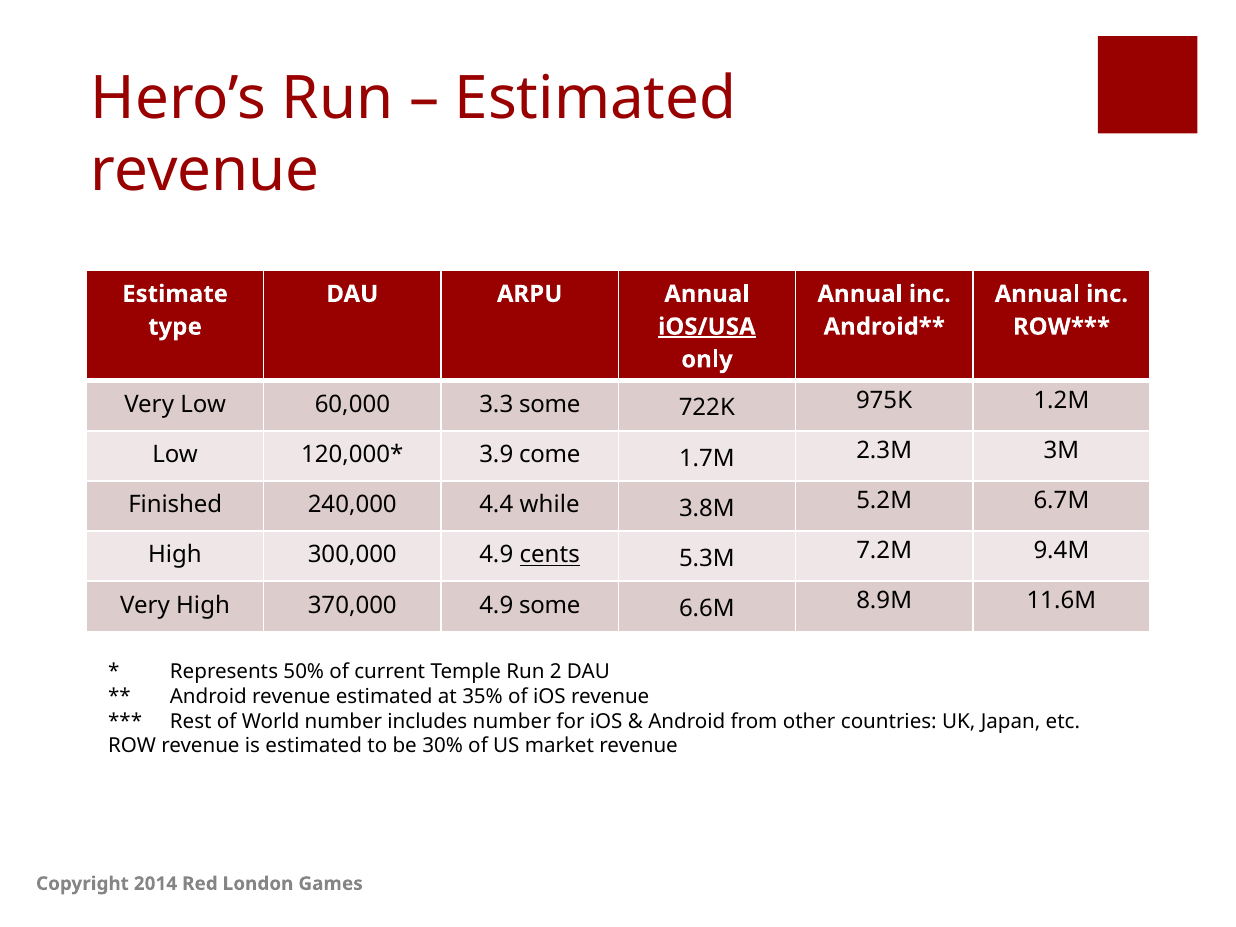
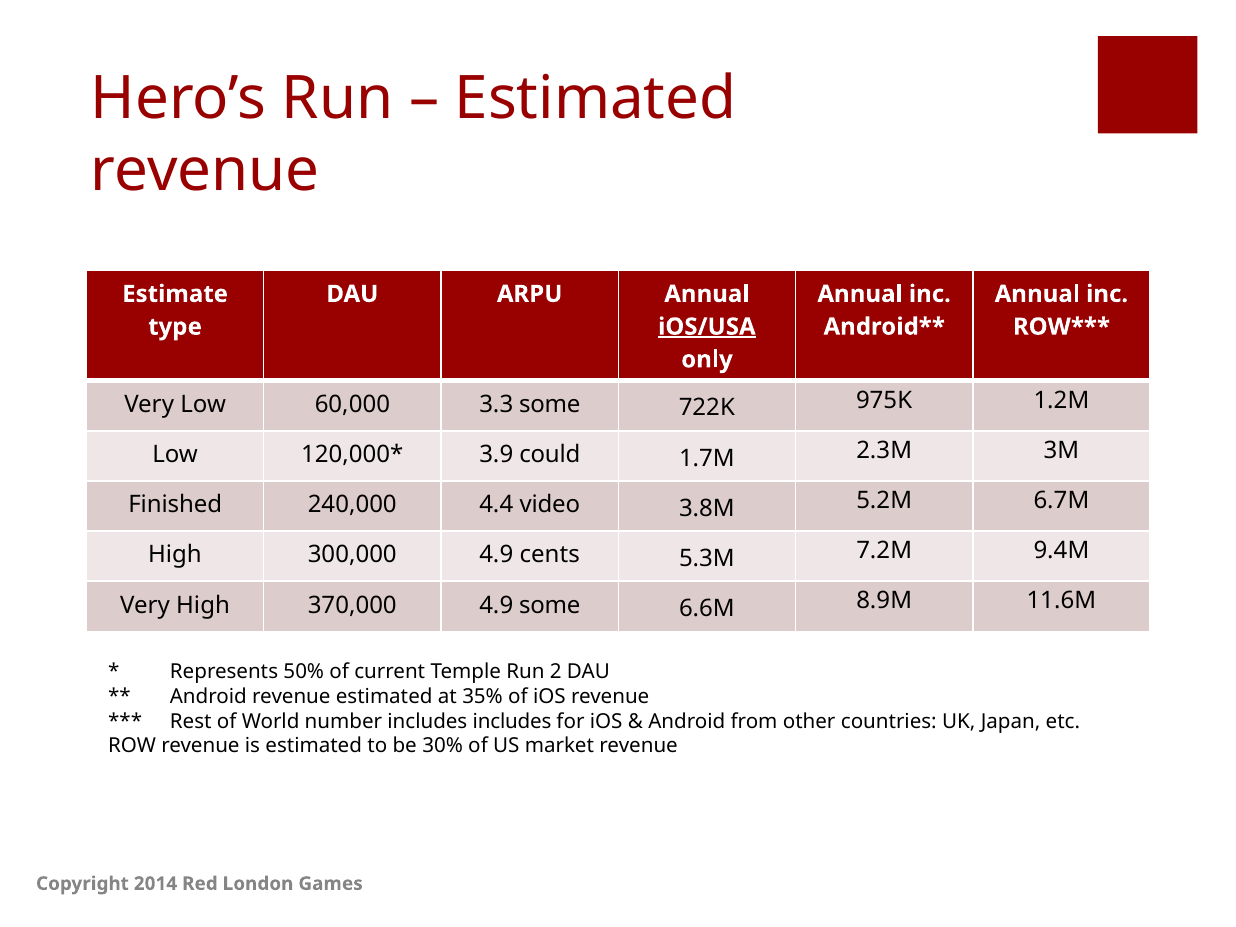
come: come -> could (550, 455)
while: while -> video (550, 505)
cents underline: present -> none (550, 555)
includes number: number -> includes (512, 721)
